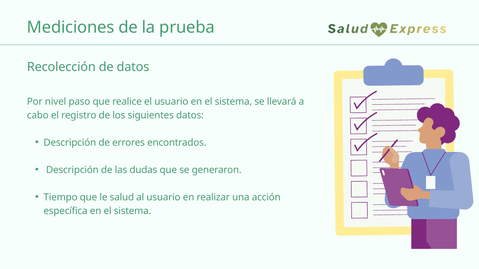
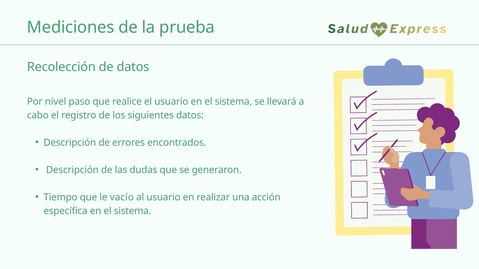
salud: salud -> vacío (122, 197)
